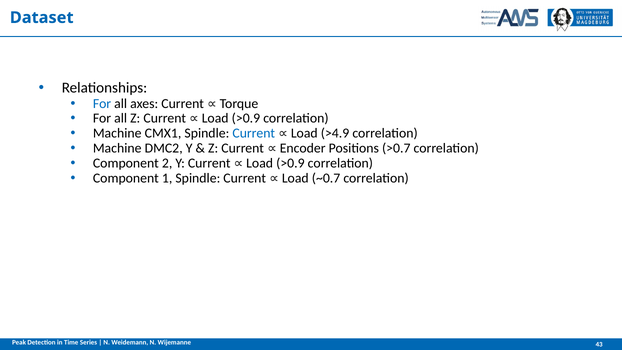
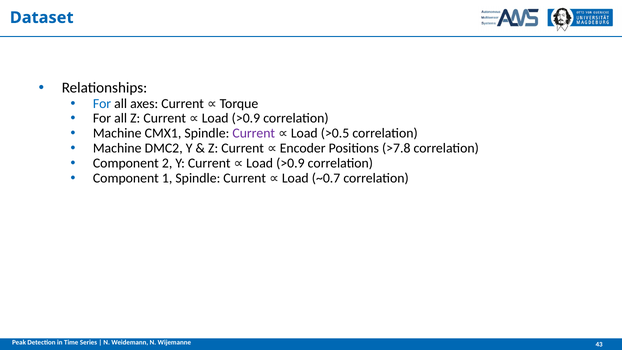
Current colour: blue -> purple (254, 133)
>4.9: >4.9 -> >0.5 (335, 133)
>0.7: >0.7 -> >7.8 (396, 148)
